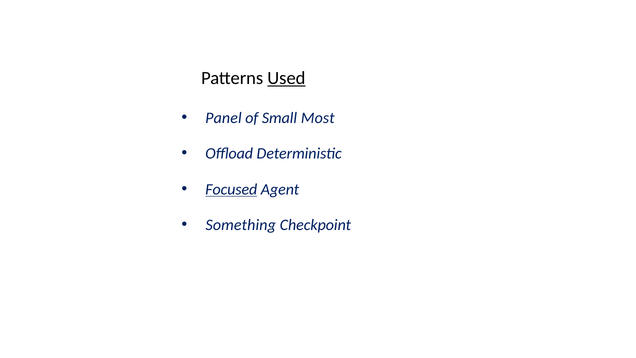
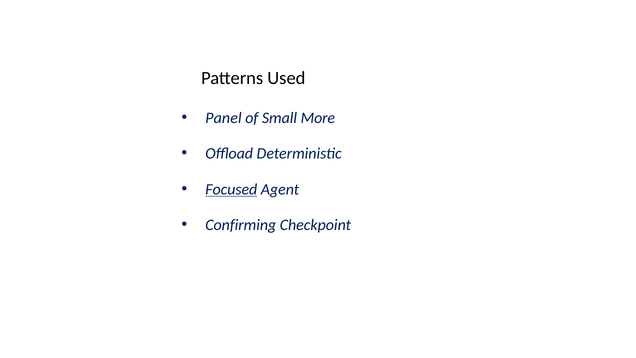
Used underline: present -> none (286, 78)
Most: Most -> More (318, 118)
Something: Something -> Confirming (241, 225)
